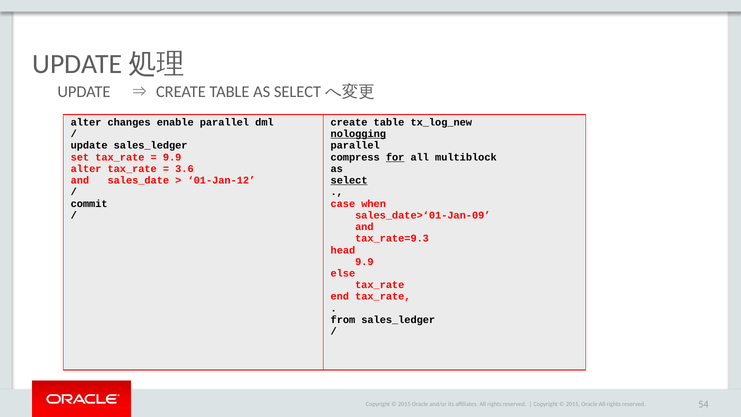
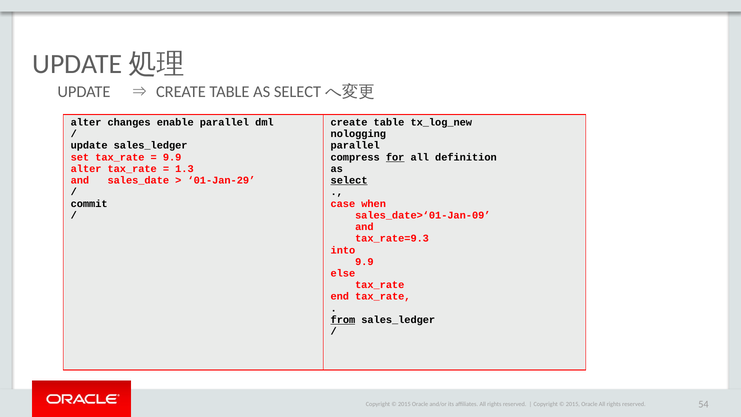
nologging underline: present -> none (358, 134)
multiblock: multiblock -> definition (466, 157)
3.6: 3.6 -> 1.3 (184, 169)
01-Jan-12: 01-Jan-12 -> 01-Jan-29 (221, 180)
head: head -> into (343, 250)
from underline: none -> present (343, 320)
